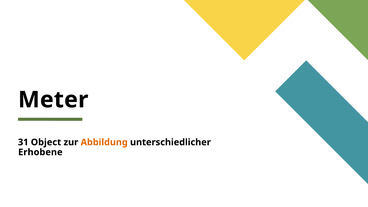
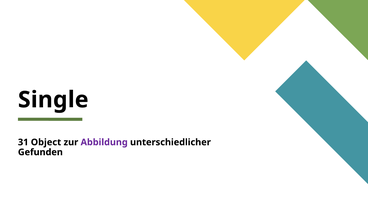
Meter: Meter -> Single (53, 100)
Abbildung colour: orange -> purple (104, 142)
Erhobene: Erhobene -> Gefunden (40, 152)
